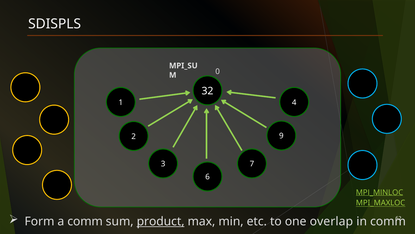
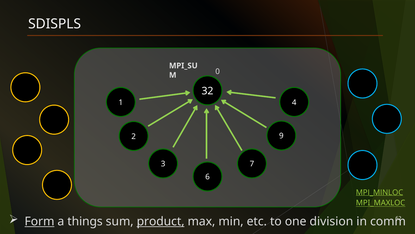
Form underline: none -> present (39, 221)
a comm: comm -> things (85, 221)
overlap: overlap -> division (331, 221)
